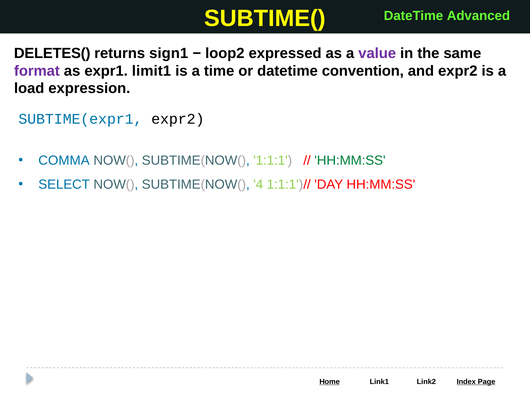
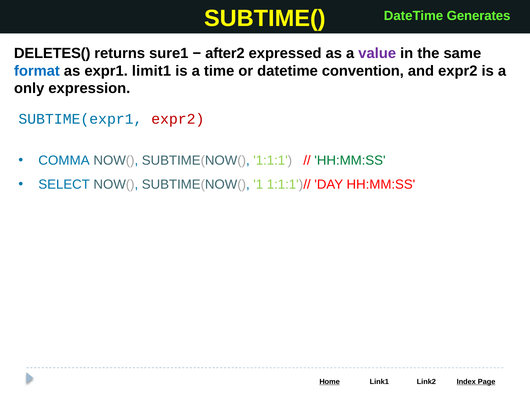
Advanced: Advanced -> Generates (479, 16)
sign1: sign1 -> sure1 (169, 53)
loop2: loop2 -> after2 (225, 53)
format colour: purple -> blue (37, 71)
load: load -> only (29, 89)
expr2 colour: black -> red (178, 119)
4: 4 -> 1 (258, 185)
